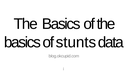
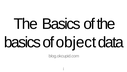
stunts: stunts -> object (76, 42)
